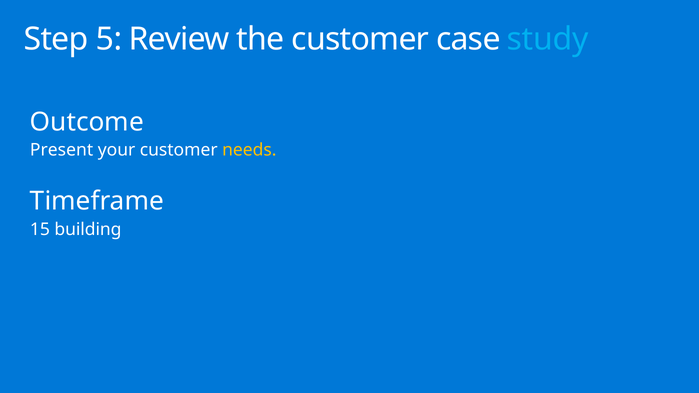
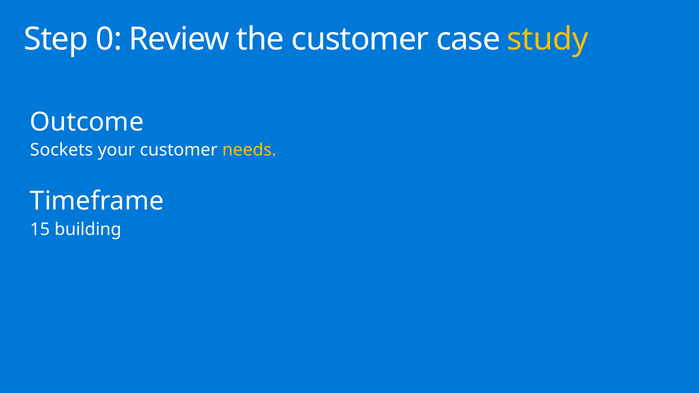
5: 5 -> 0 (109, 39)
study colour: light blue -> yellow (548, 39)
Present: Present -> Sockets (62, 150)
